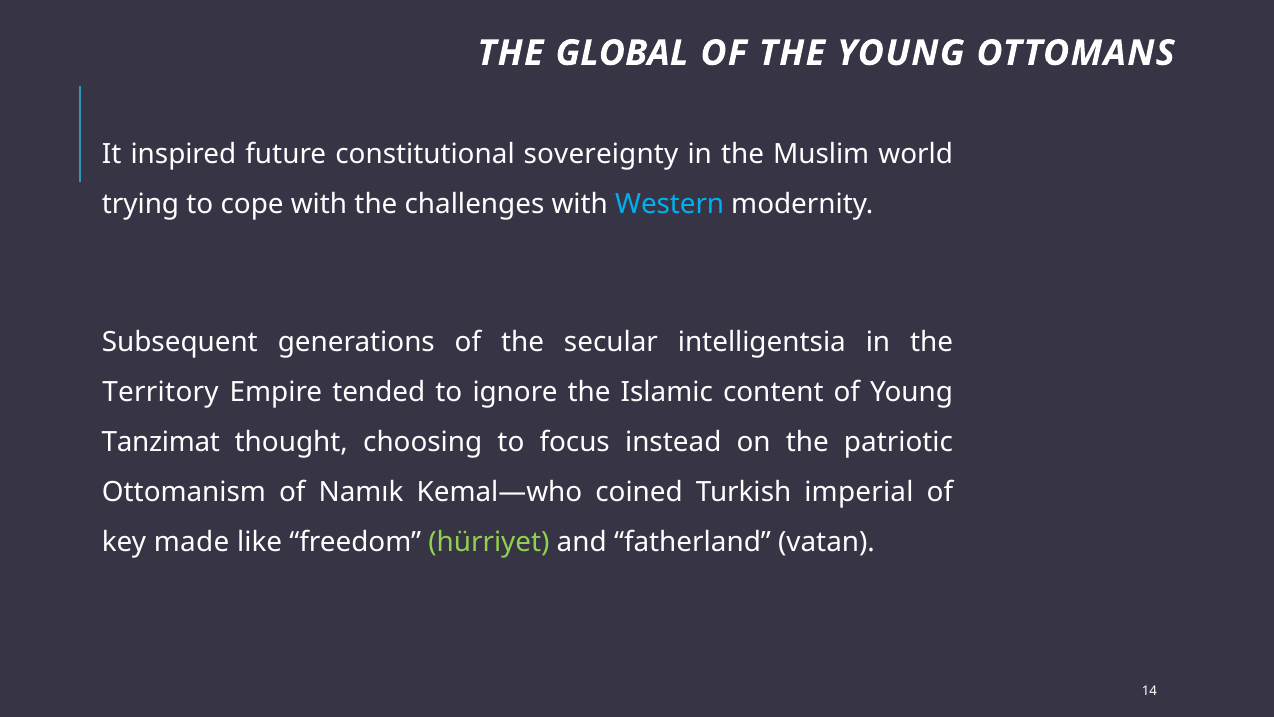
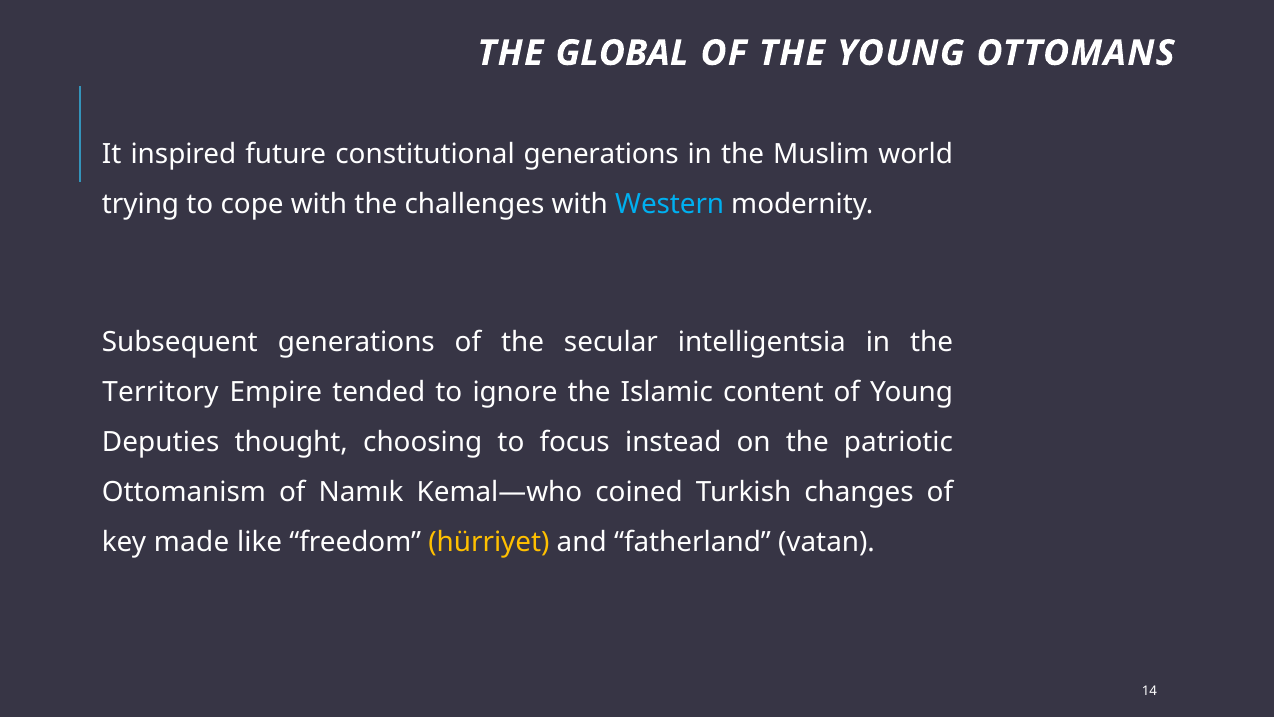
constitutional sovereignty: sovereignty -> generations (601, 154)
Tanzimat: Tanzimat -> Deputies (161, 442)
imperial: imperial -> changes (859, 492)
hürriyet colour: light green -> yellow (489, 542)
